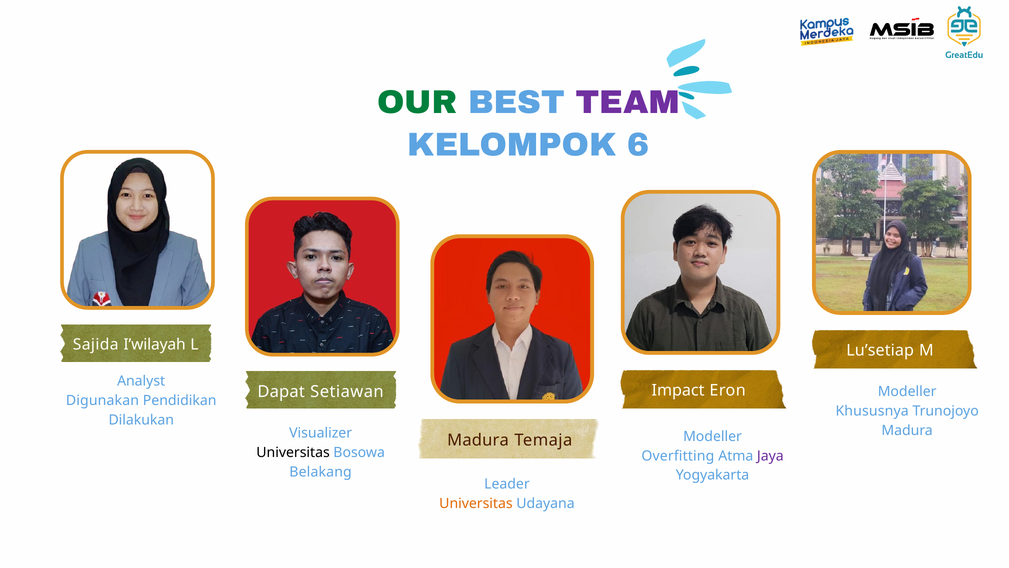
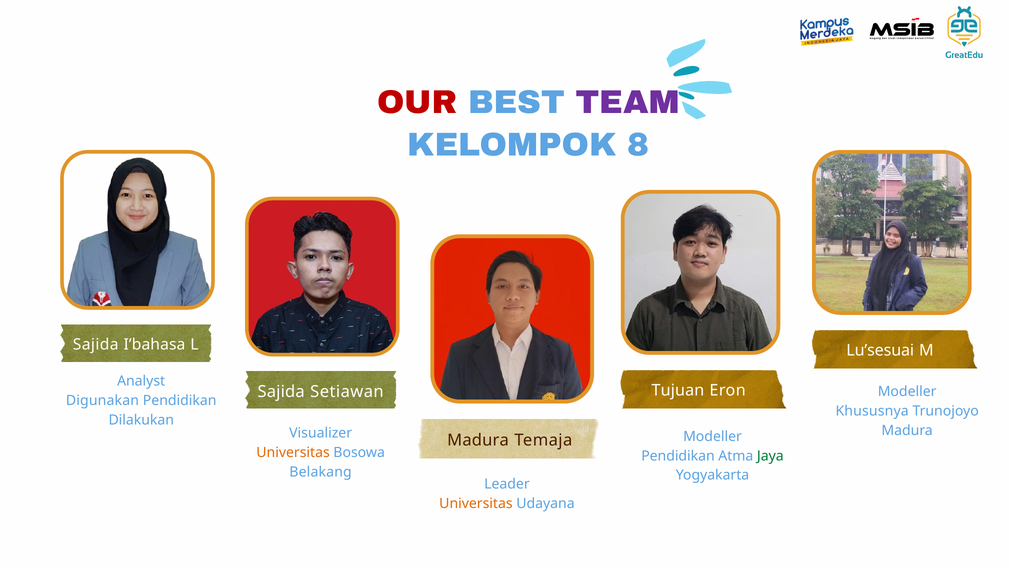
OUR colour: green -> red (417, 102)
6: 6 -> 8 (638, 145)
I’wilayah: I’wilayah -> I’bahasa (154, 344)
Lu’setiap: Lu’setiap -> Lu’sesuai (880, 350)
Impact: Impact -> Tujuan (678, 390)
Dapat: Dapat -> Sajida (281, 391)
Universitas colour: black -> orange (293, 452)
Overfitting: Overfitting -> Pendidikan (678, 456)
Jaya colour: purple -> green (770, 456)
